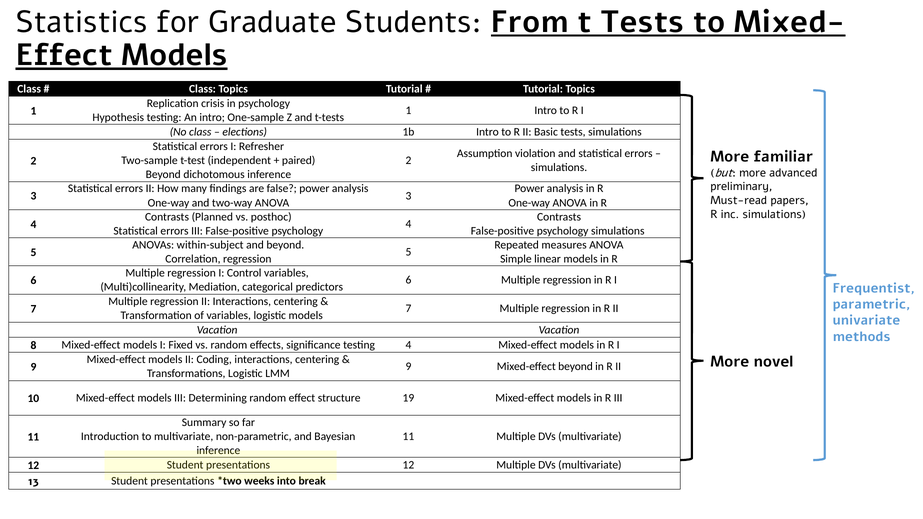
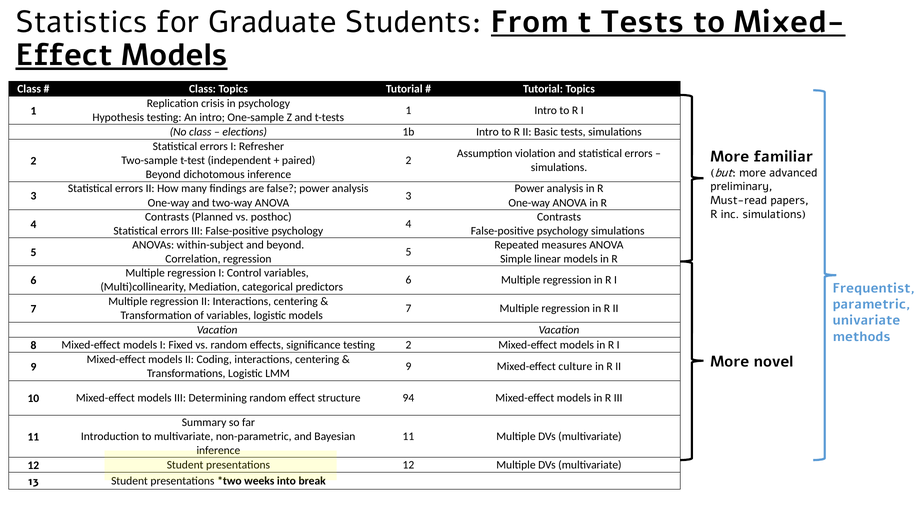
testing 4: 4 -> 2 (408, 345)
Mixed-effect beyond: beyond -> culture (575, 367)
19: 19 -> 94 (408, 398)
